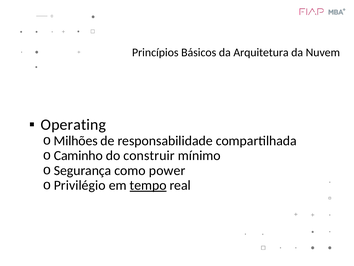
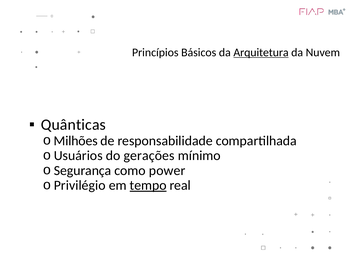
Arquitetura underline: none -> present (261, 52)
Operating: Operating -> Quânticas (73, 125)
Caminho: Caminho -> Usuários (78, 155)
construir: construir -> gerações (149, 155)
